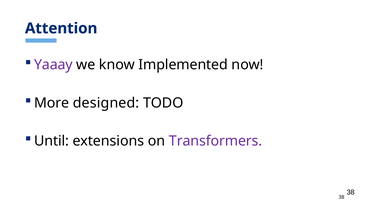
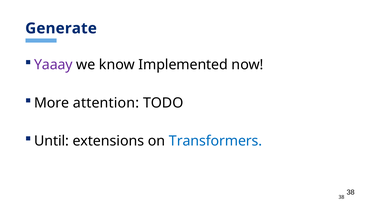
Attention: Attention -> Generate (61, 28)
designed: designed -> attention (106, 103)
Transformers colour: purple -> blue (216, 141)
